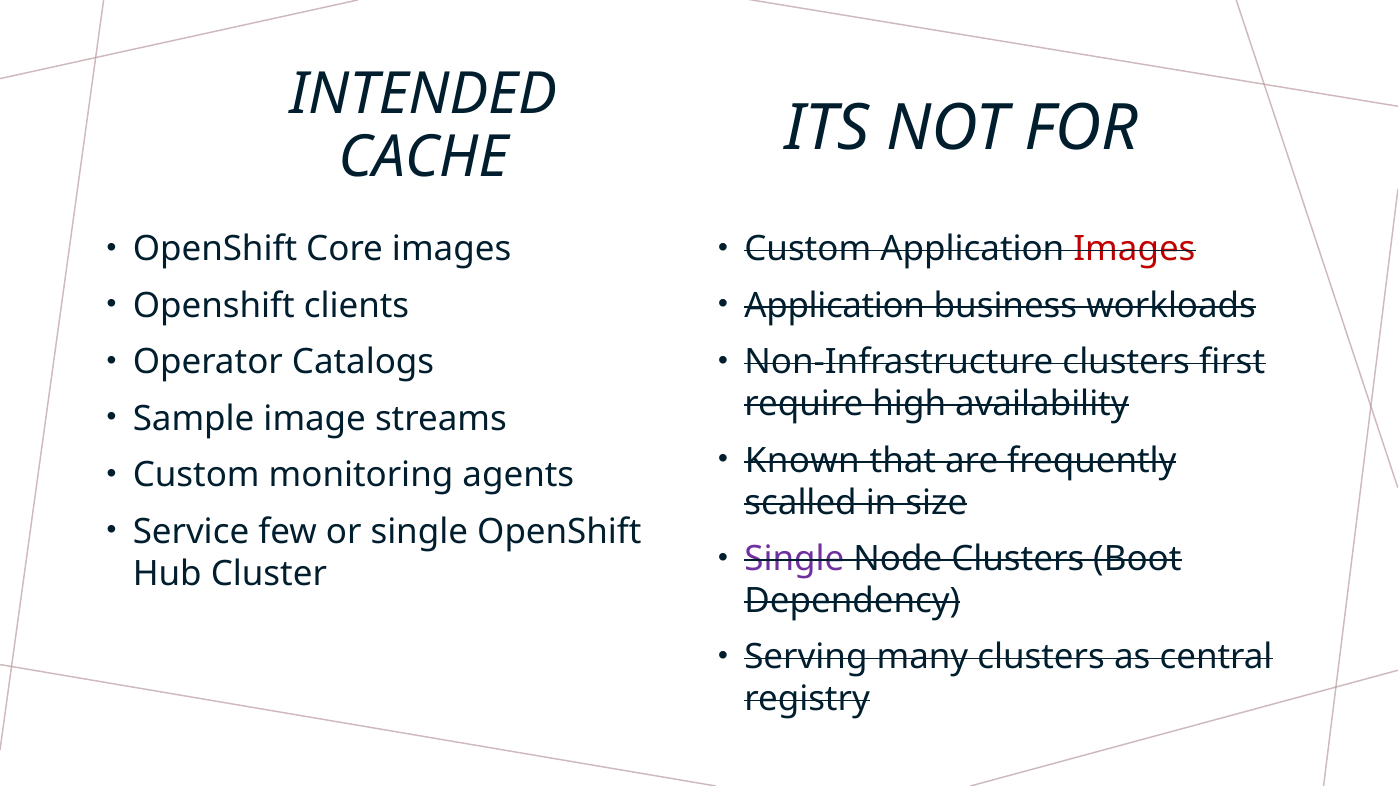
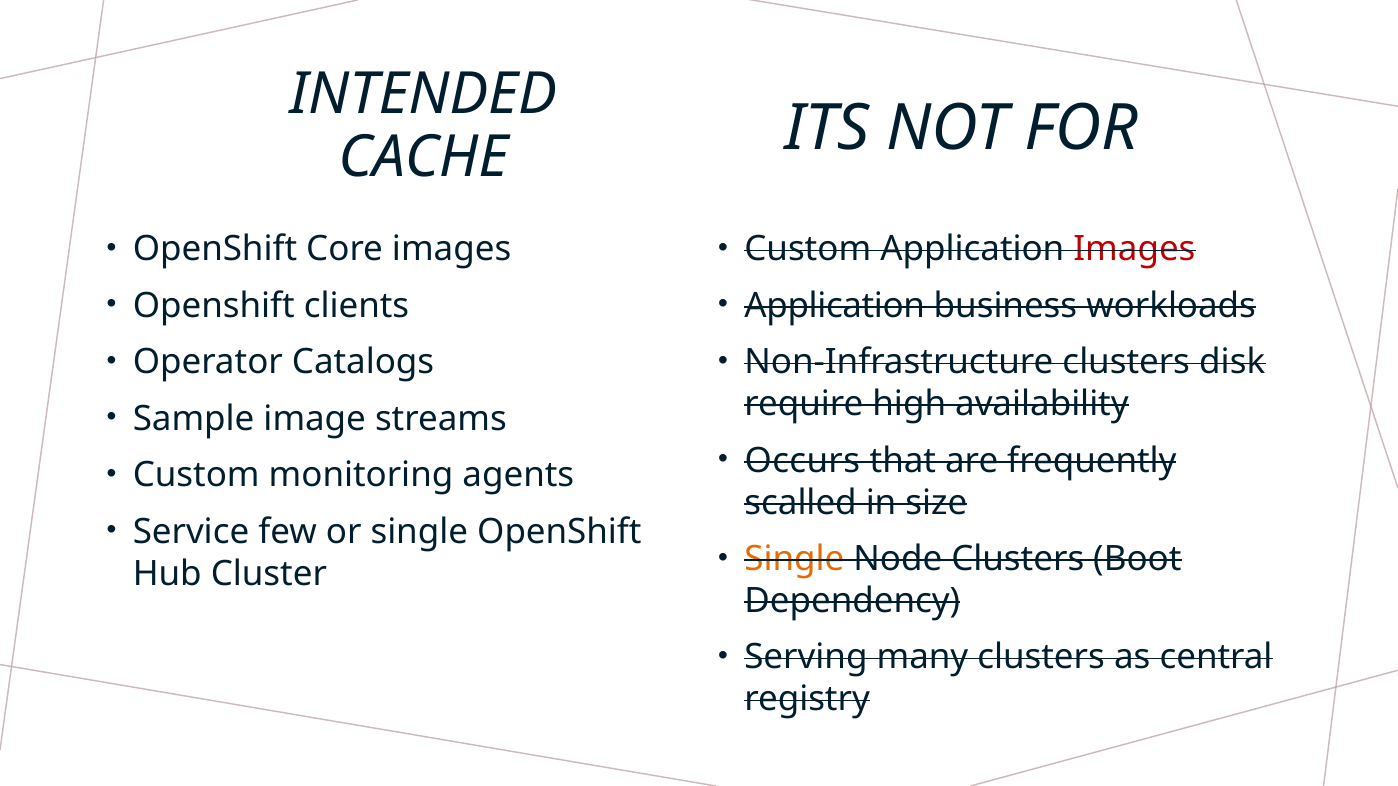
first: first -> disk (1232, 362)
Known: Known -> Occurs (802, 461)
Single colour: purple -> orange (794, 559)
